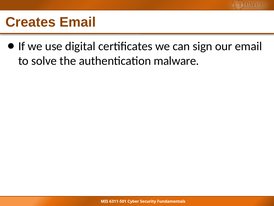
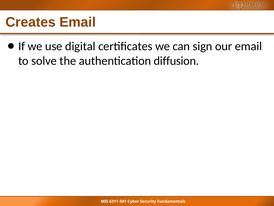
malware: malware -> diffusion (176, 61)
